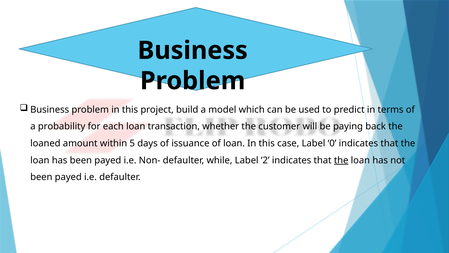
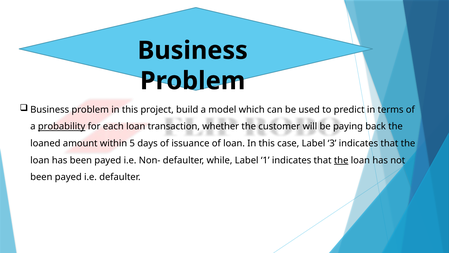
probability underline: none -> present (62, 126)
0: 0 -> 3 (332, 143)
2: 2 -> 1 (265, 160)
